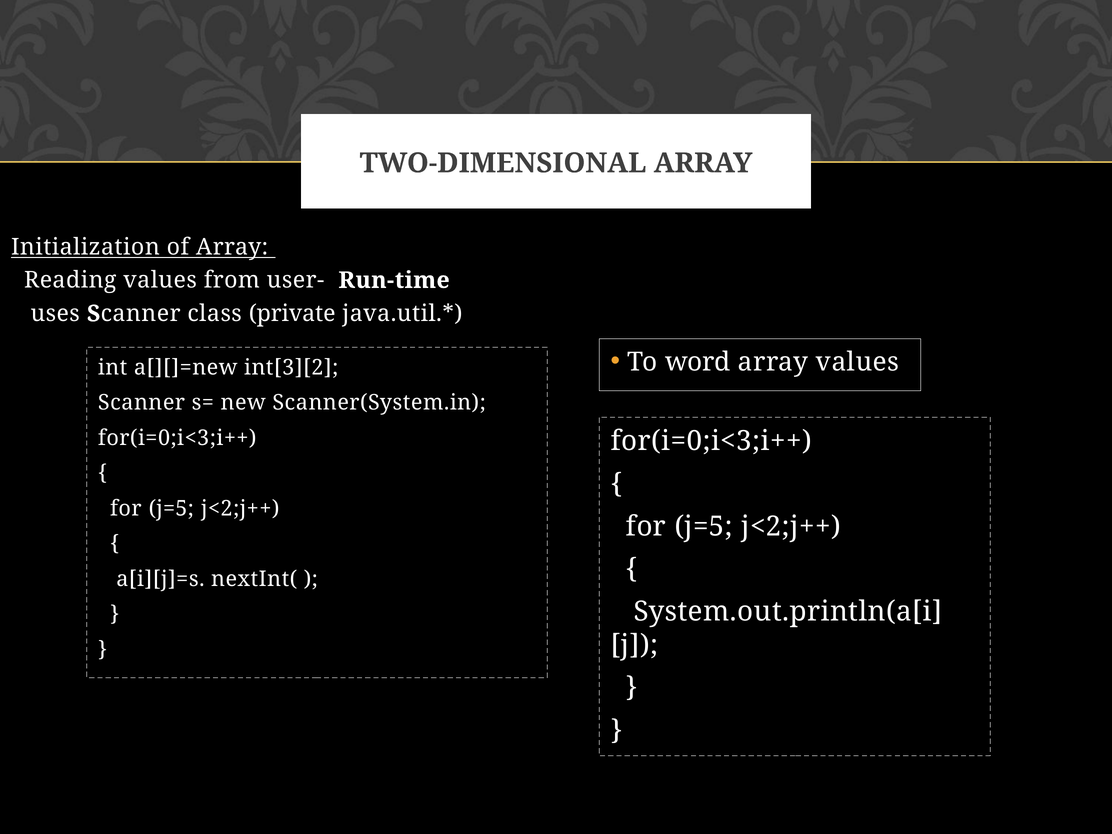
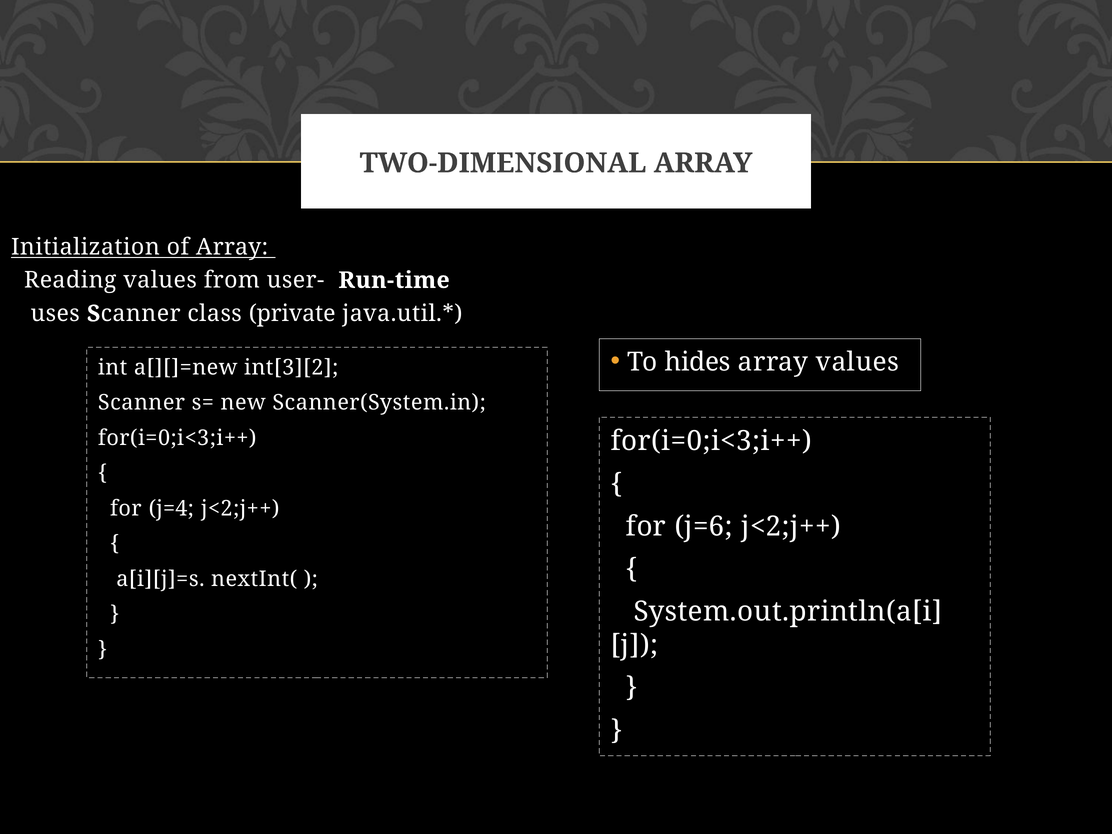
word: word -> hides (698, 362)
j=5: j=5 -> j=4 (171, 508)
j=5: j=5 -> j=6 (704, 526)
